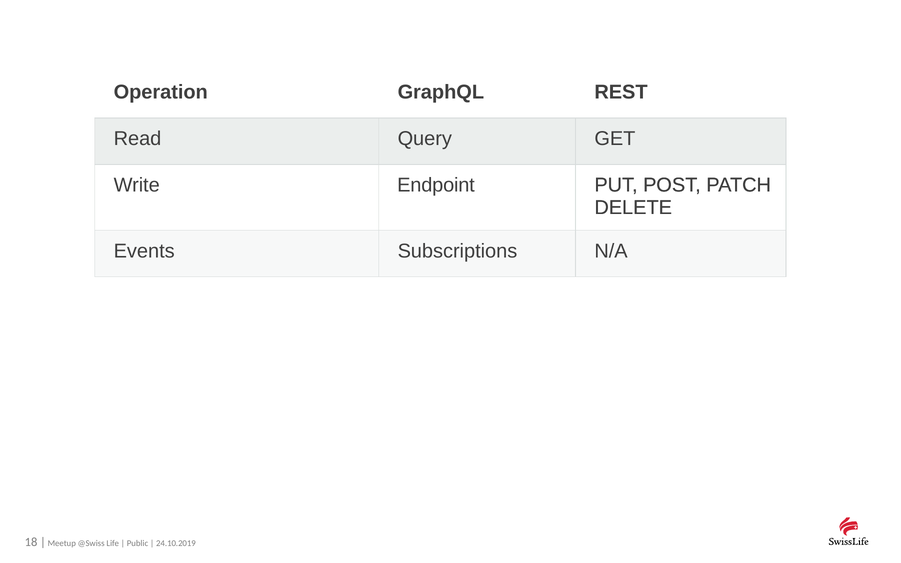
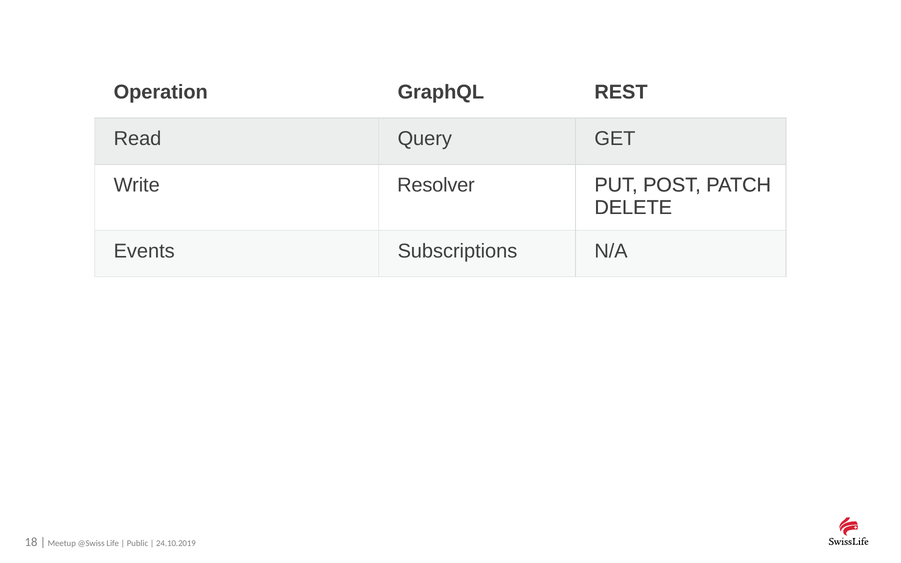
Endpoint: Endpoint -> Resolver (436, 185)
